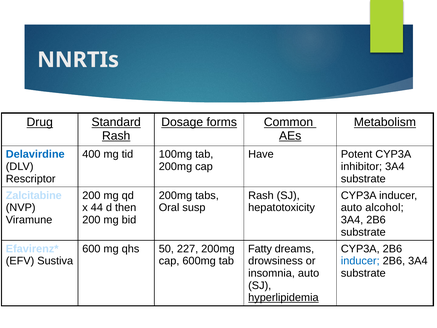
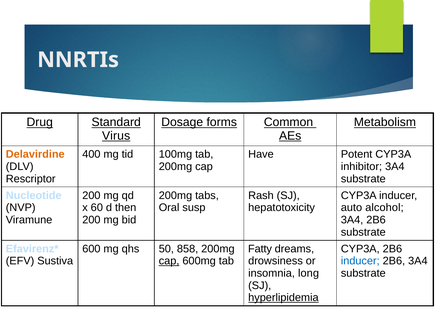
Rash: Rash -> Virus (116, 136)
Delavirdine colour: blue -> orange (35, 154)
Zalcitabine: Zalcitabine -> Nucleotide (34, 195)
44: 44 -> 60 (97, 207)
227: 227 -> 858 (188, 249)
cap underline: none -> present (169, 261)
insomnia auto: auto -> long (309, 273)
